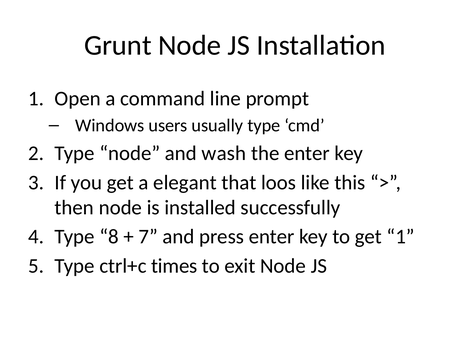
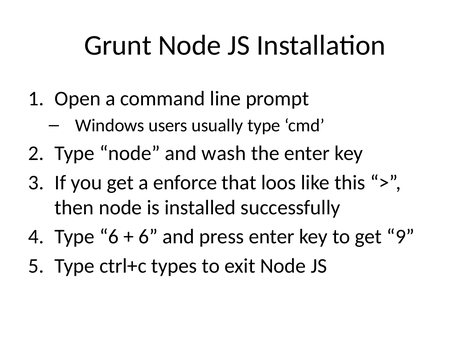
elegant: elegant -> enforce (185, 183)
Type 8: 8 -> 6 (109, 237)
7: 7 -> 6 (148, 237)
get 1: 1 -> 9 (401, 237)
times: times -> types (174, 266)
